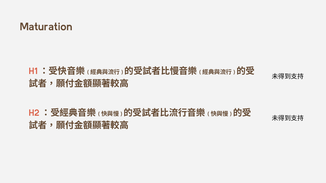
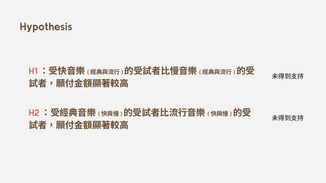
Maturation: Maturation -> Hypothesis (46, 27)
